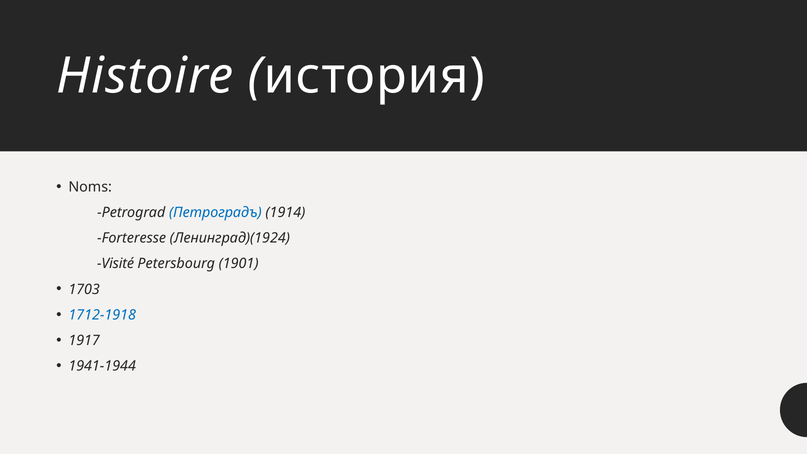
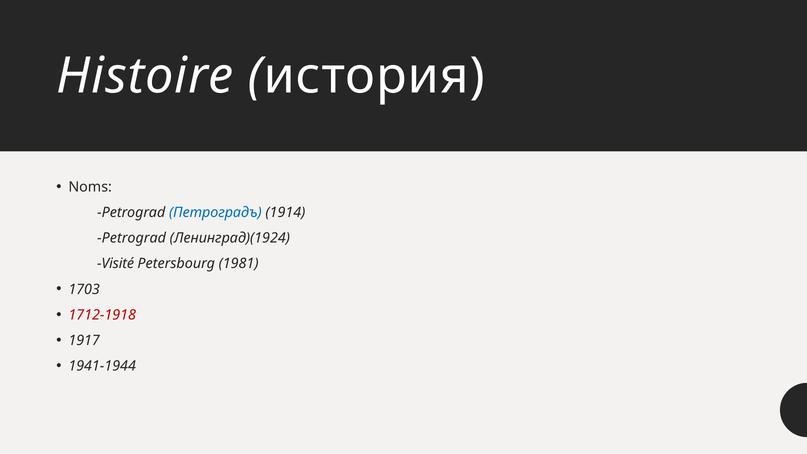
Forteresse: Forteresse -> Petrograd (132, 238)
1901: 1901 -> 1981 (239, 264)
1712-1918 colour: blue -> red (102, 315)
